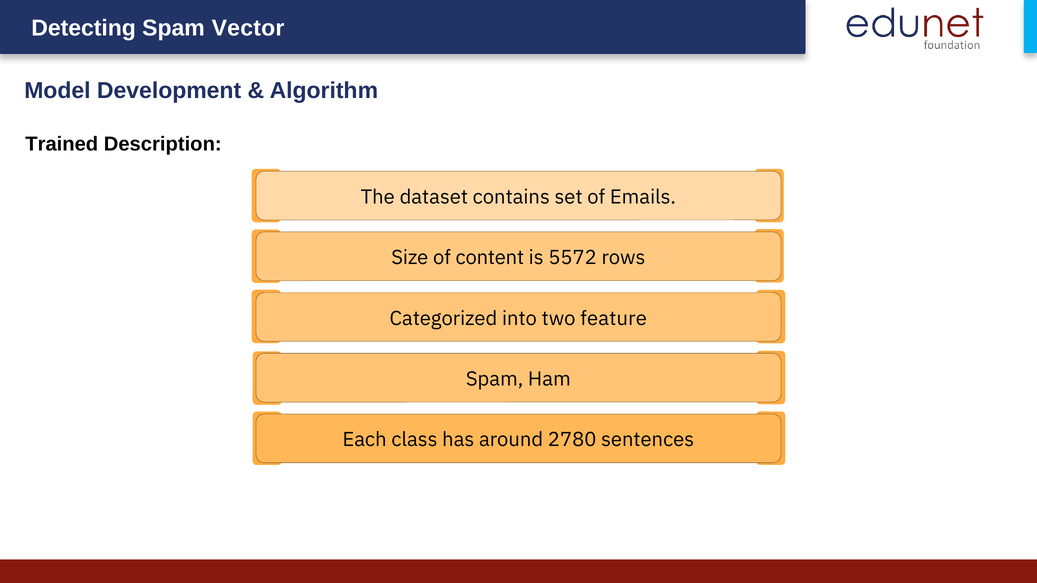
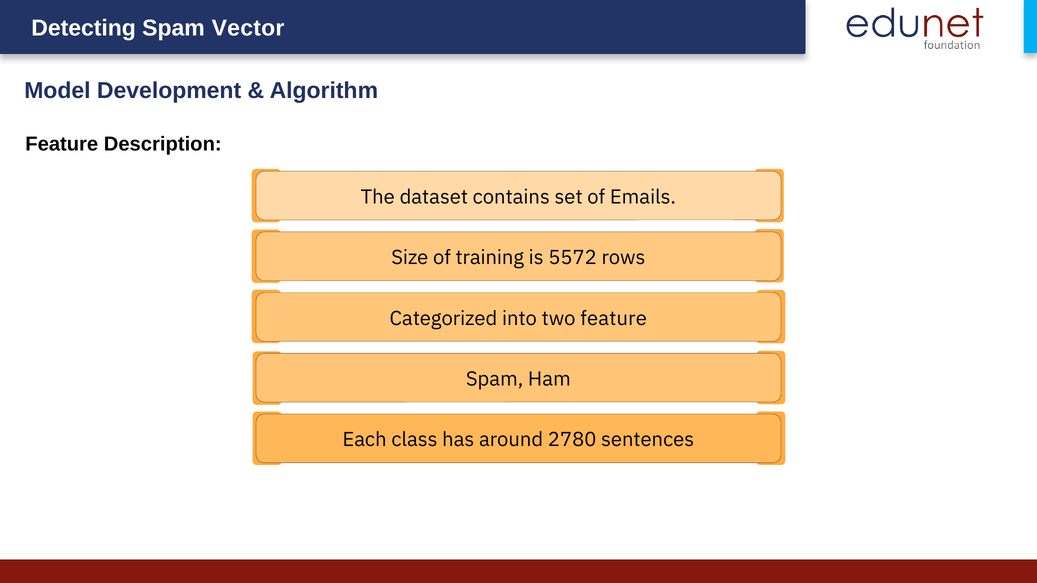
Trained: Trained -> Feature (62, 144)
content: content -> training (490, 258)
